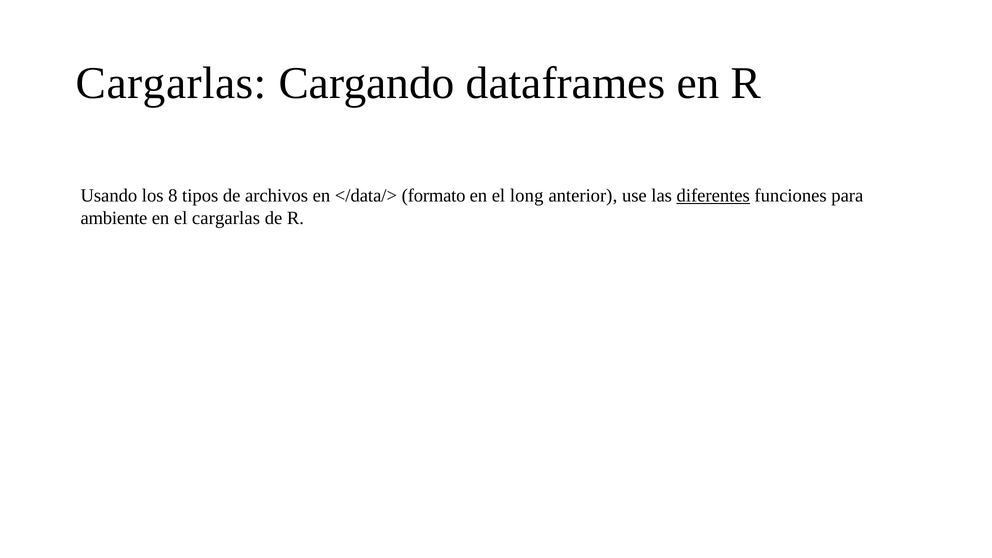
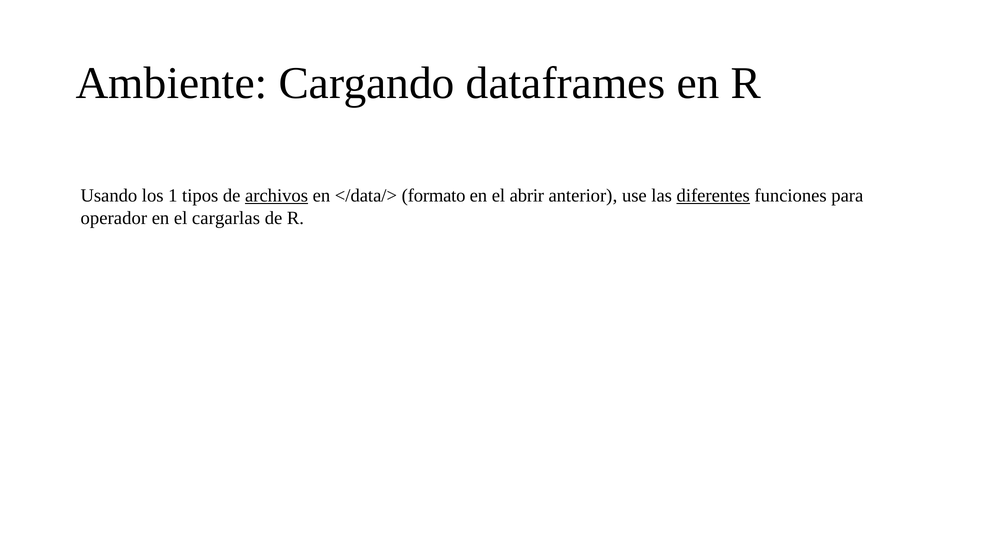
Cargarlas: Cargarlas -> Ambiente (171, 83)
8: 8 -> 1 (173, 196)
archivos underline: none -> present (277, 196)
long: long -> abrir (527, 196)
ambiente: ambiente -> operador (114, 218)
